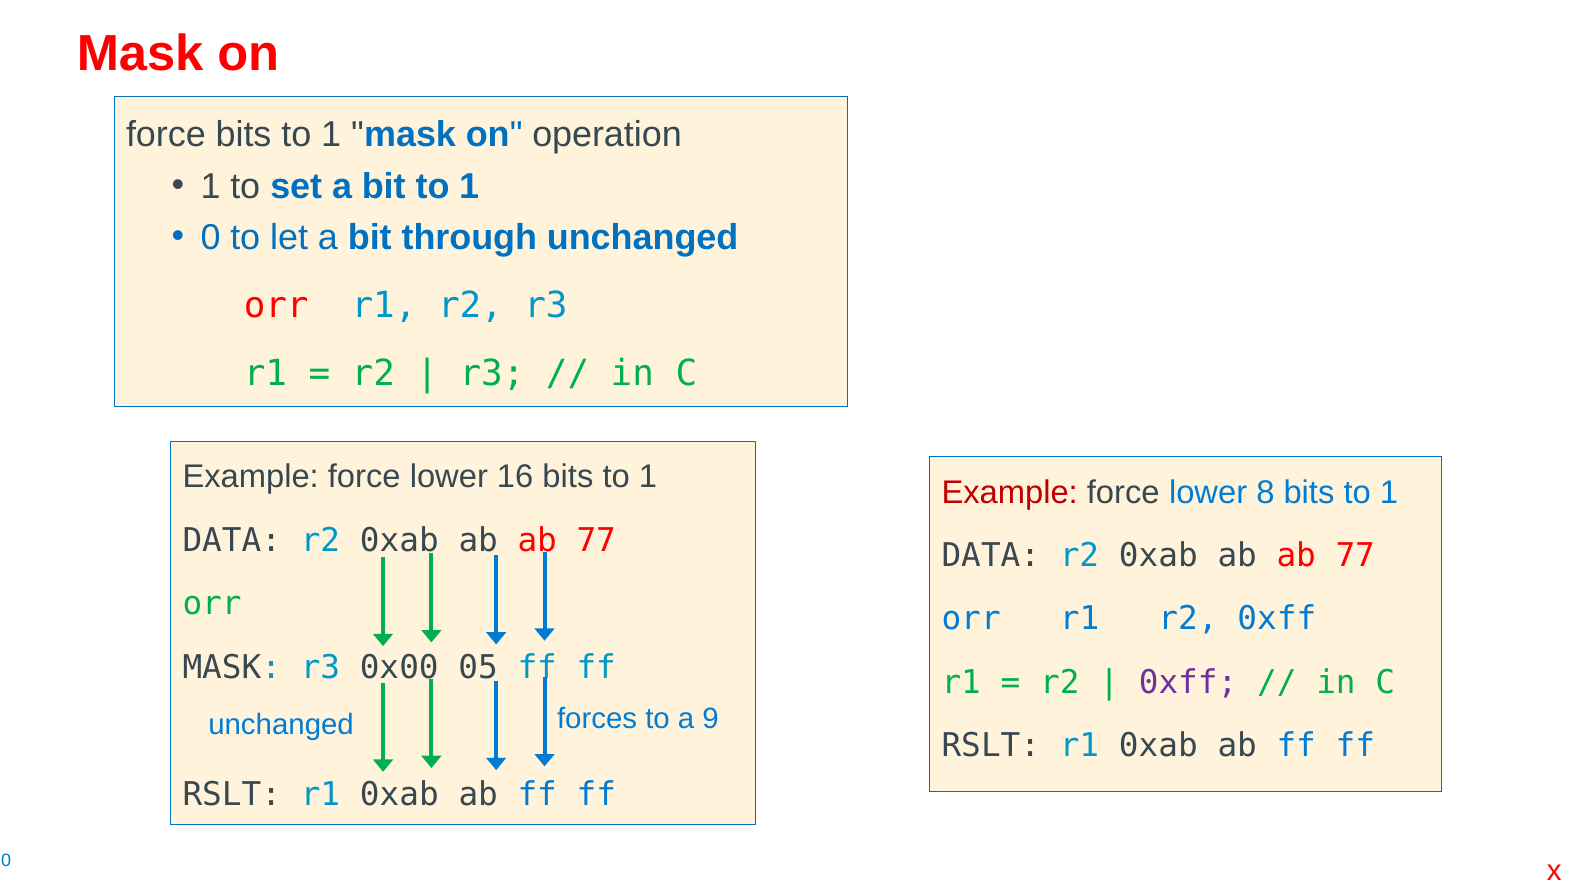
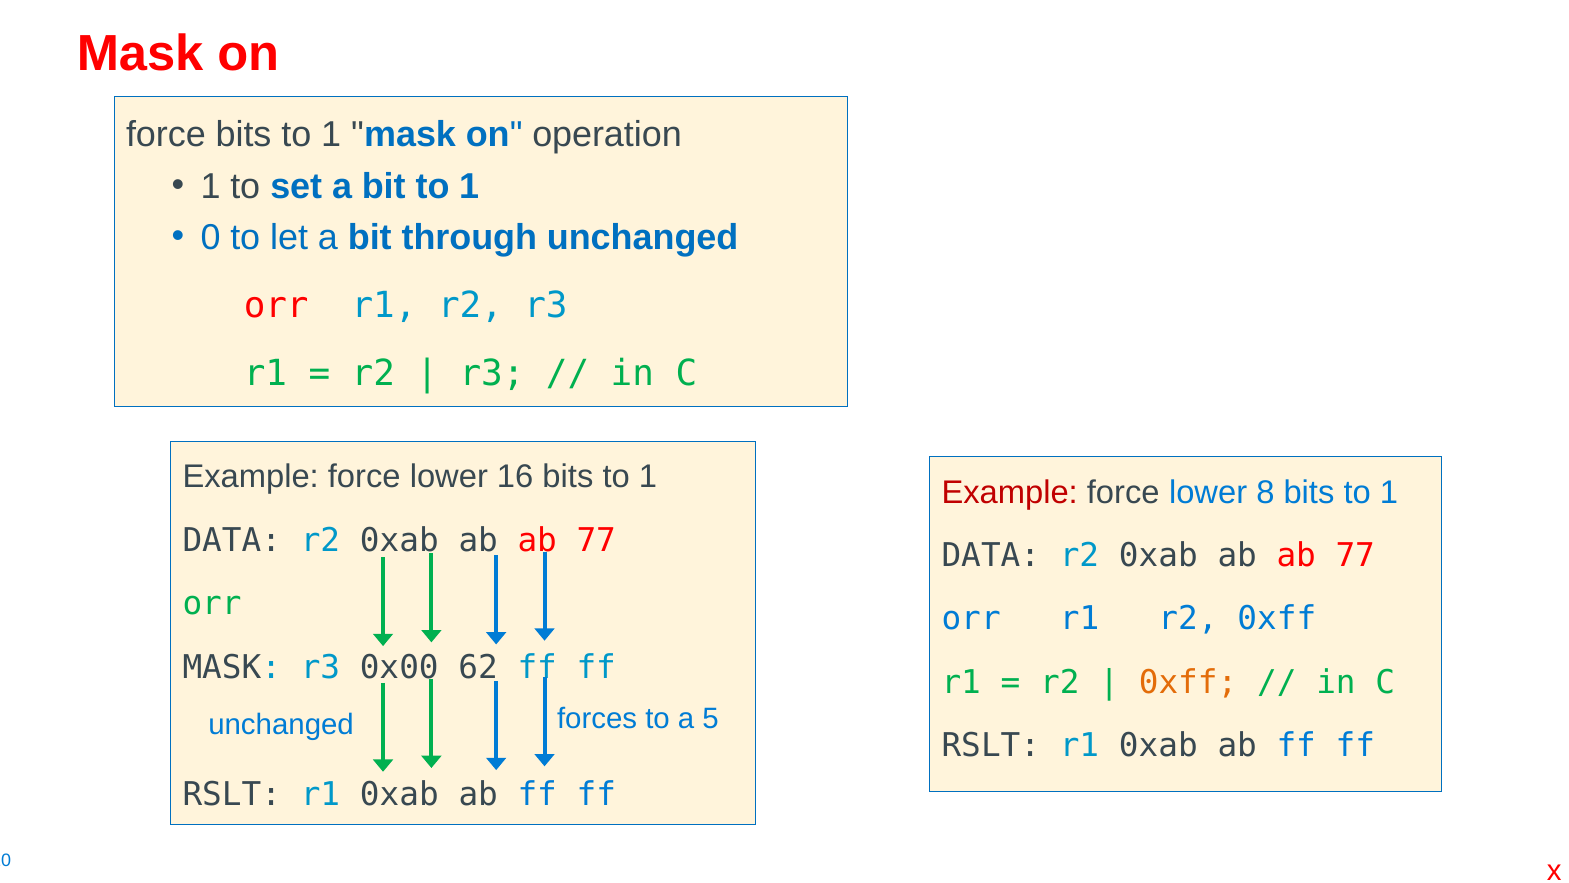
05: 05 -> 62 (478, 667)
0xff colour: purple -> orange (1188, 682)
9: 9 -> 5 (711, 719)
